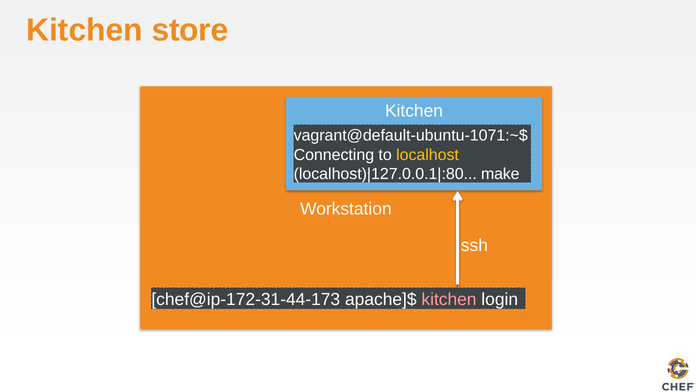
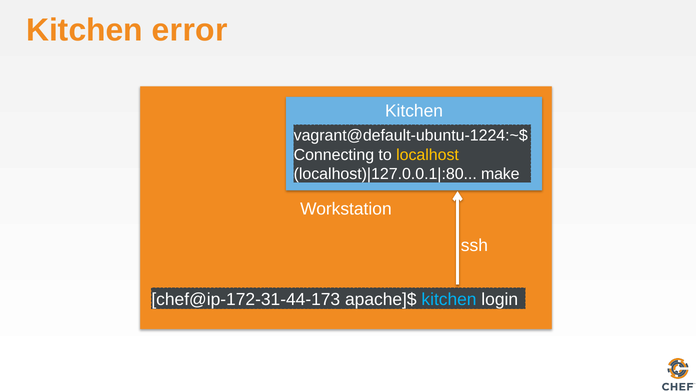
store: store -> error (190, 30)
vagrant@default-ubuntu-1071:~$: vagrant@default-ubuntu-1071:~$ -> vagrant@default-ubuntu-1224:~$ (411, 135)
kitchen colour: pink -> light blue (449, 299)
